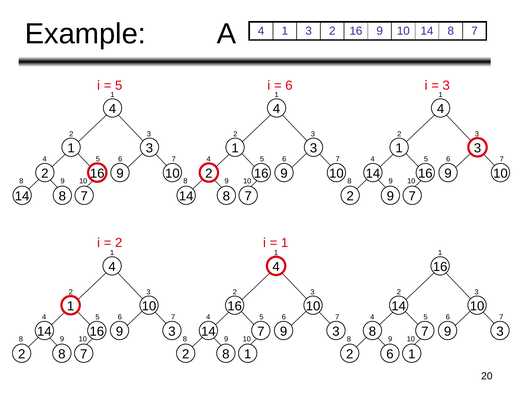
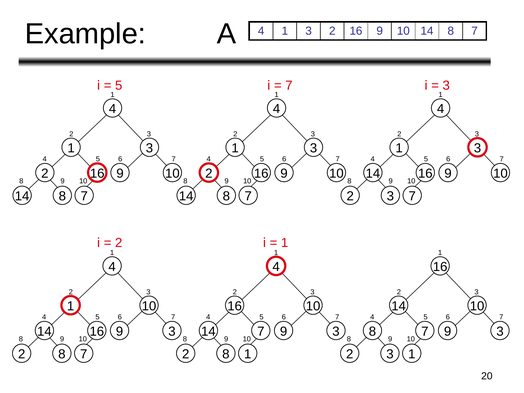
6: 6 -> 7 (289, 86)
9: 9 -> 3 (390, 196)
6: 6 -> 3 (390, 354)
